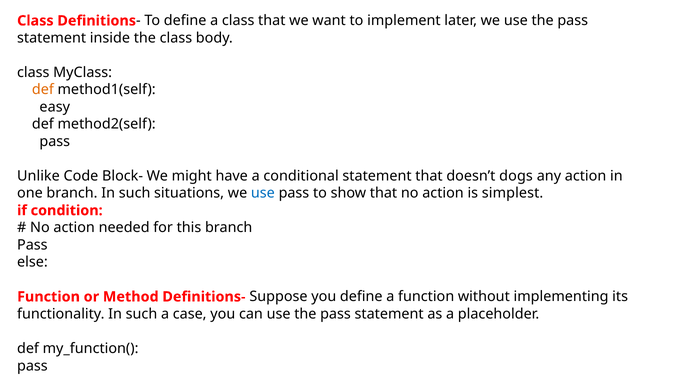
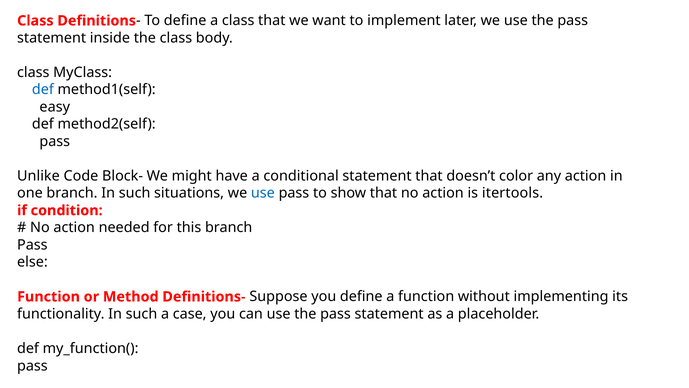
def colour: orange -> blue (43, 90)
dogs: dogs -> color (516, 176)
simplest: simplest -> itertools (513, 193)
